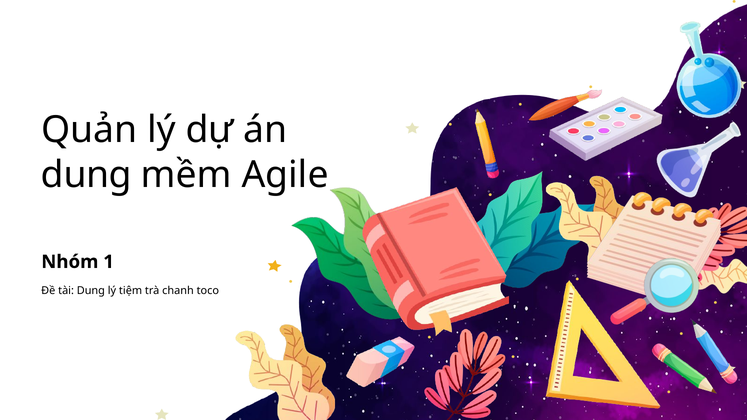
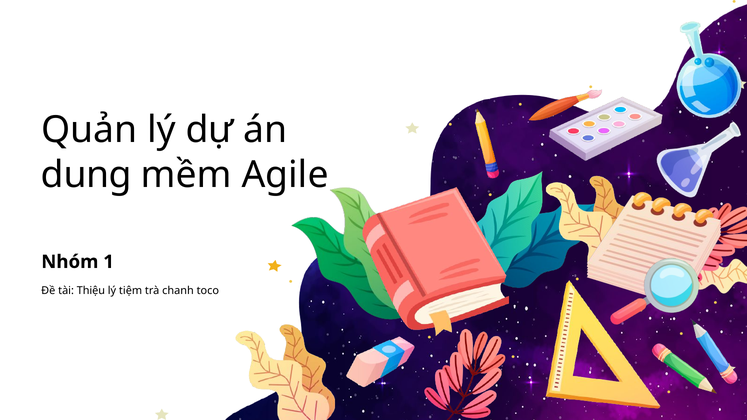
tài Dung: Dung -> Thiệu (91, 291)
